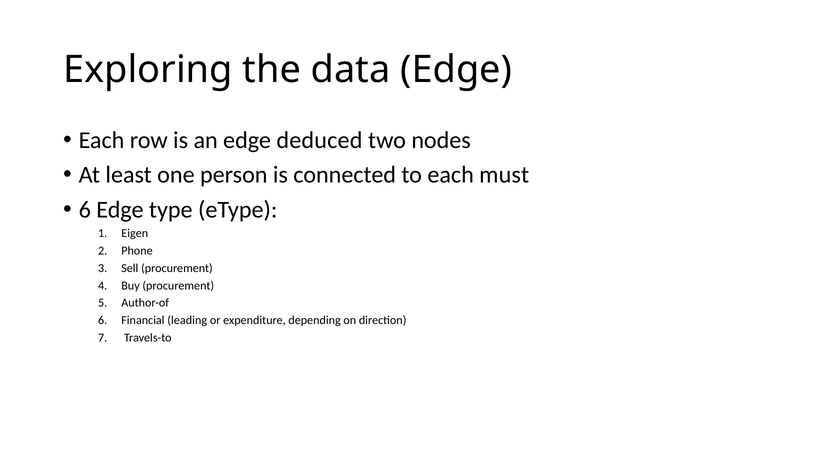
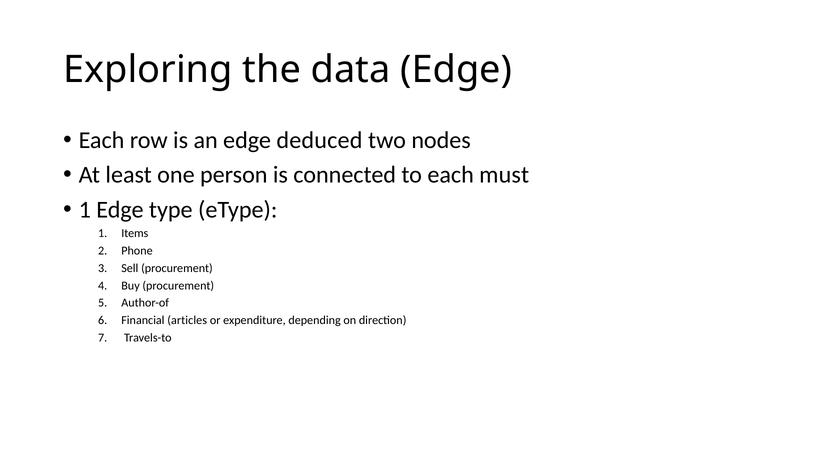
6: 6 -> 1 (85, 209)
Eigen: Eigen -> Items (135, 233)
leading: leading -> articles (187, 320)
